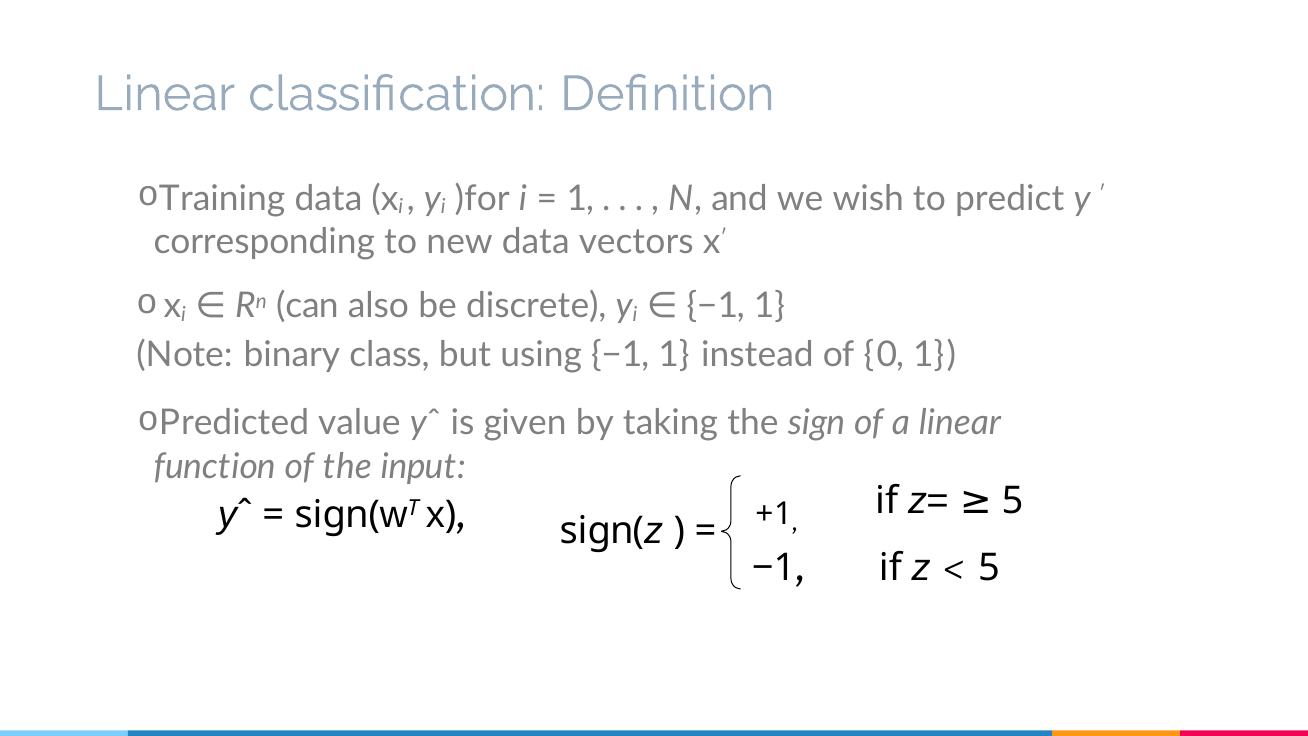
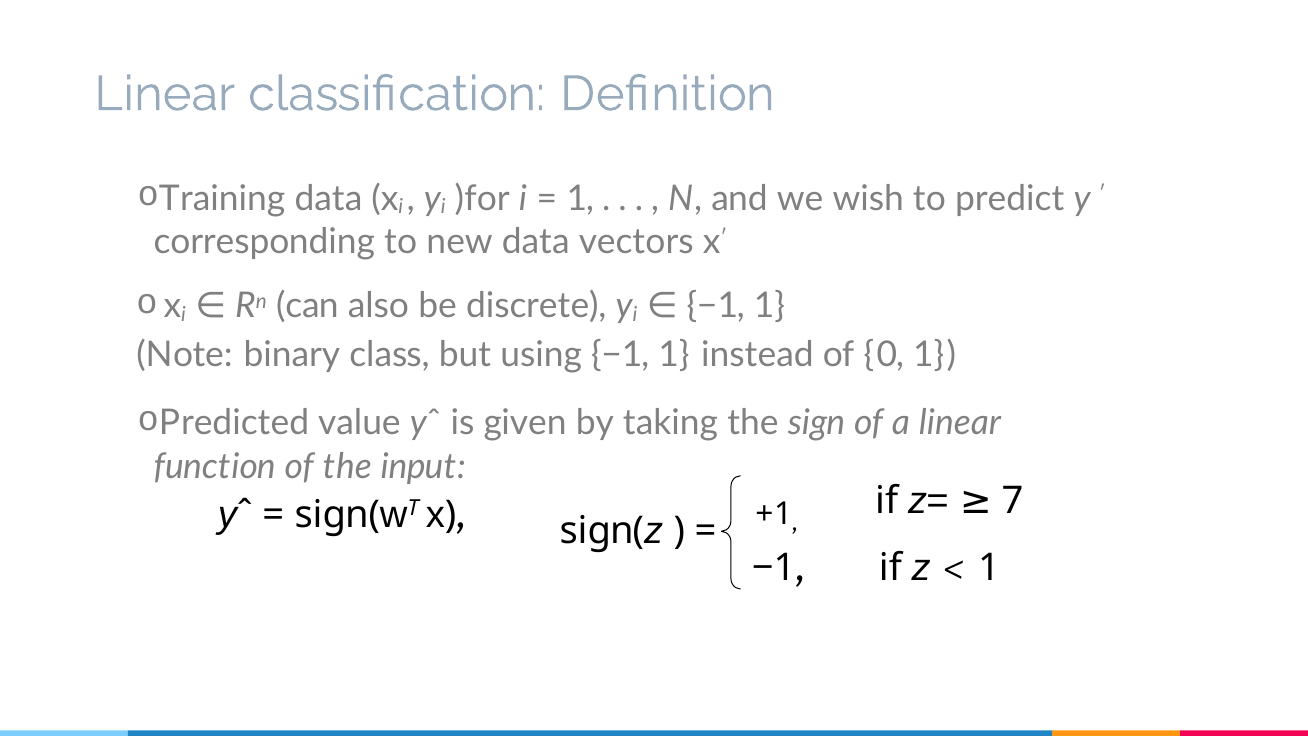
5: 5 -> 7 (1012, 501)
5: 5 -> 1 (989, 568)
